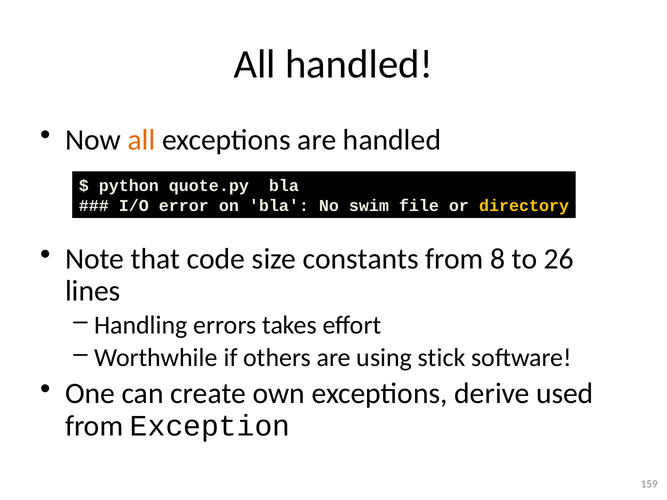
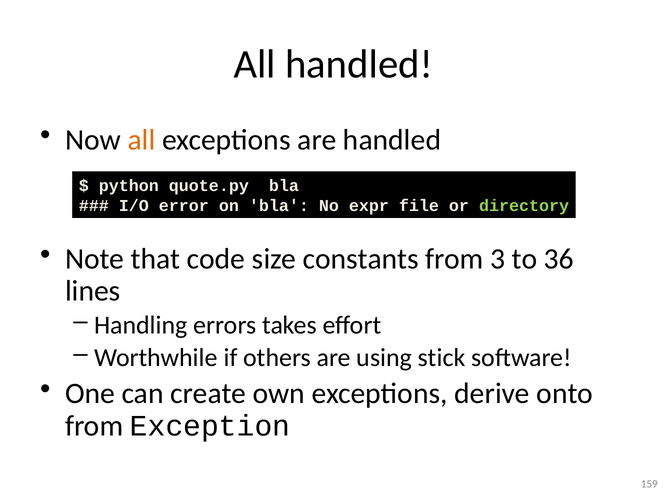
swim: swim -> expr (369, 206)
directory colour: yellow -> light green (524, 206)
8: 8 -> 3 (498, 259)
26: 26 -> 36 (559, 259)
used: used -> onto (565, 394)
